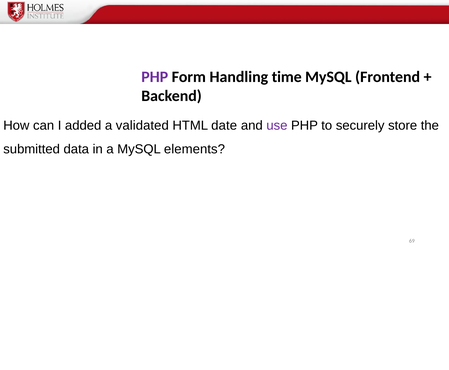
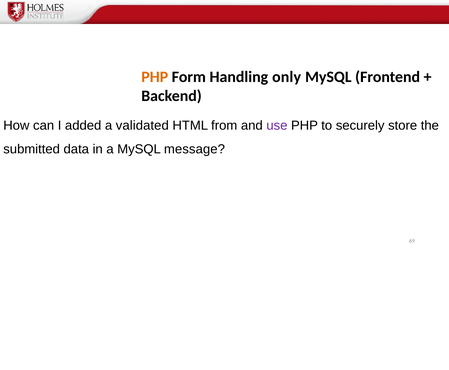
PHP colour: purple -> orange (155, 77)
time: time -> only (287, 77)
date: date -> from (224, 126)
elements: elements -> message (194, 149)
